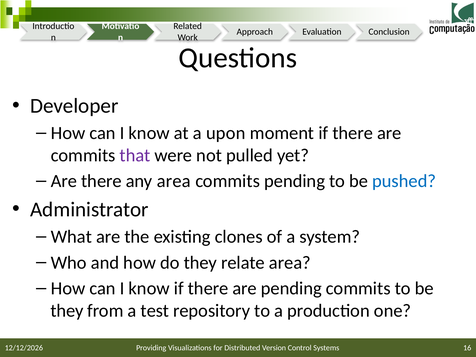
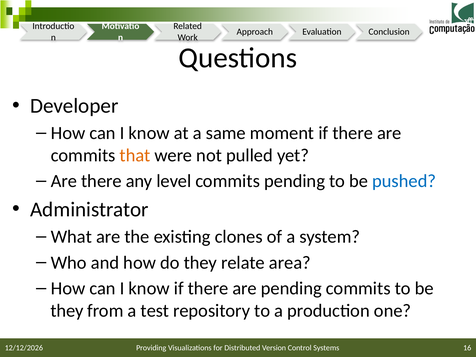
upon: upon -> same (226, 133)
that colour: purple -> orange (135, 155)
any area: area -> level (174, 181)
